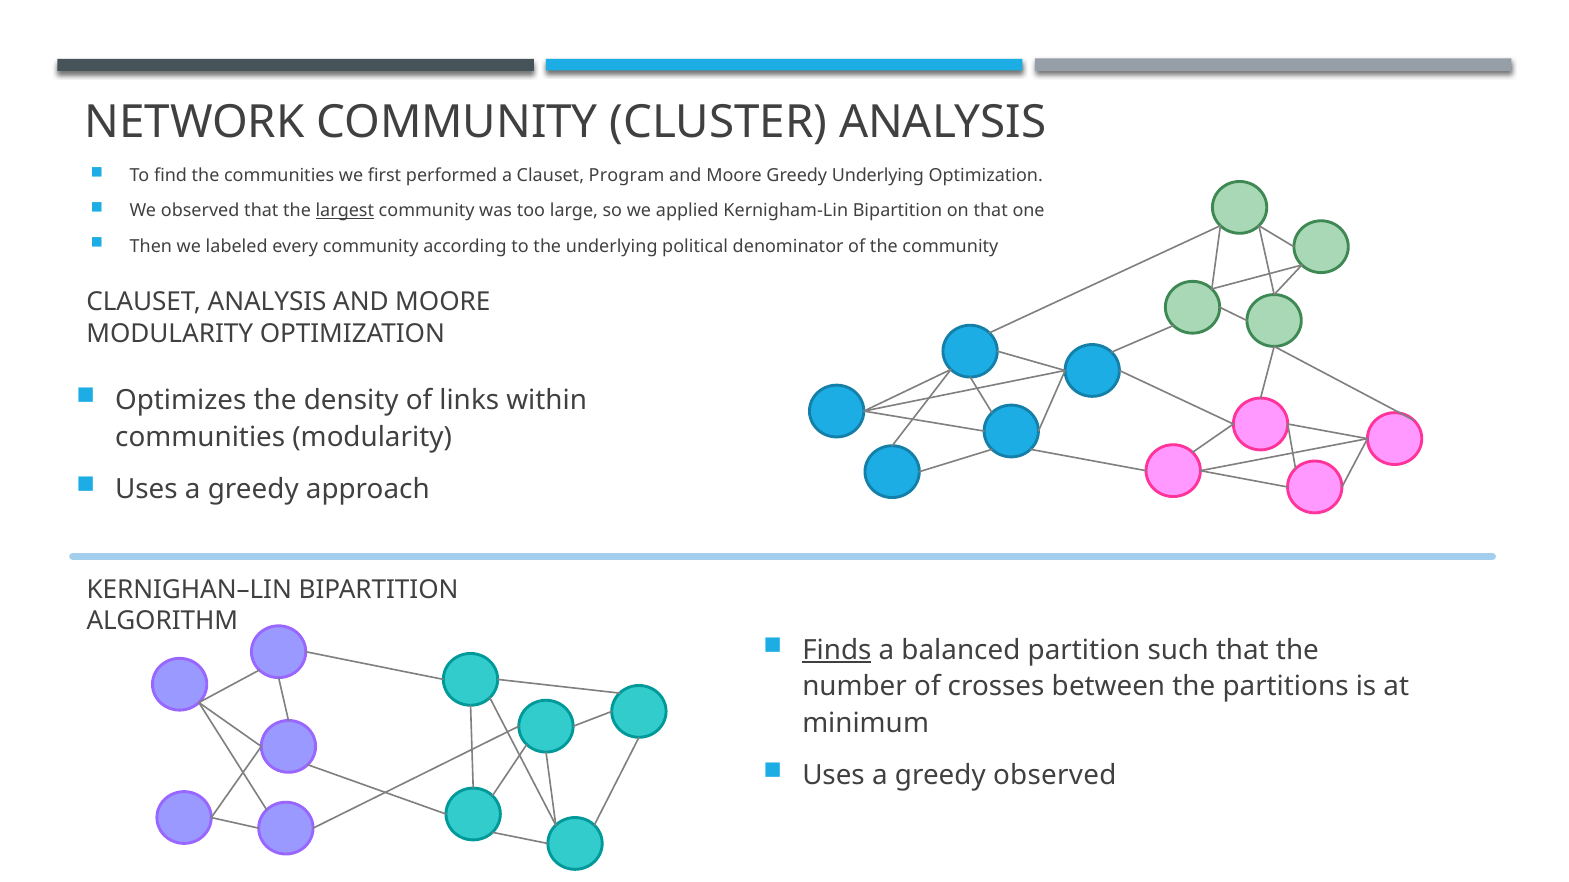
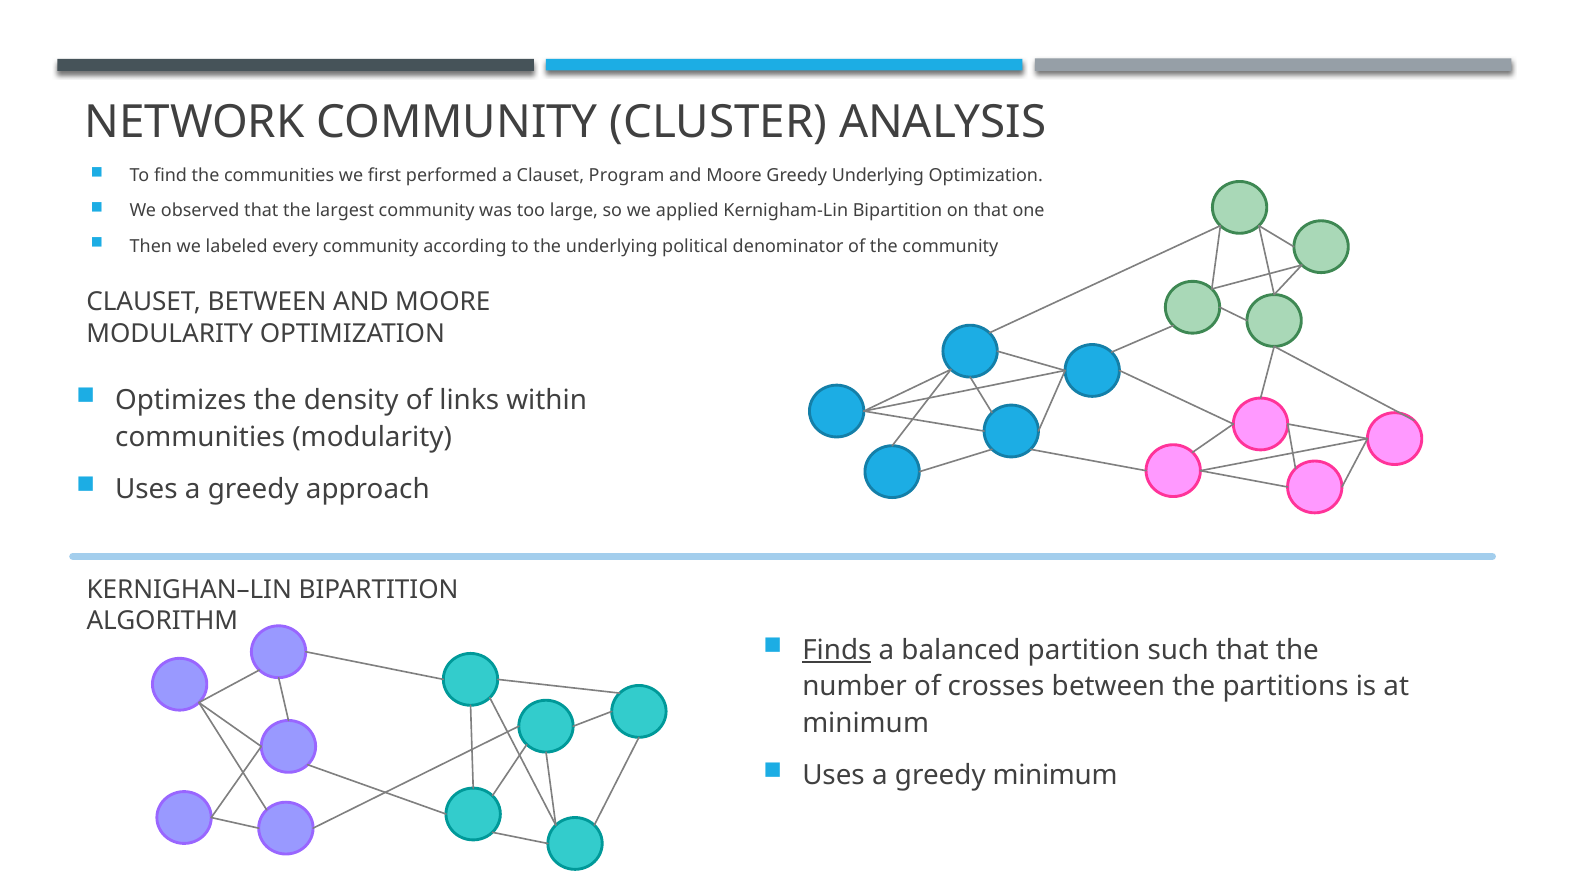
largest underline: present -> none (345, 211)
CLAUSET ANALYSIS: ANALYSIS -> BETWEEN (267, 302)
greedy observed: observed -> minimum (1055, 776)
